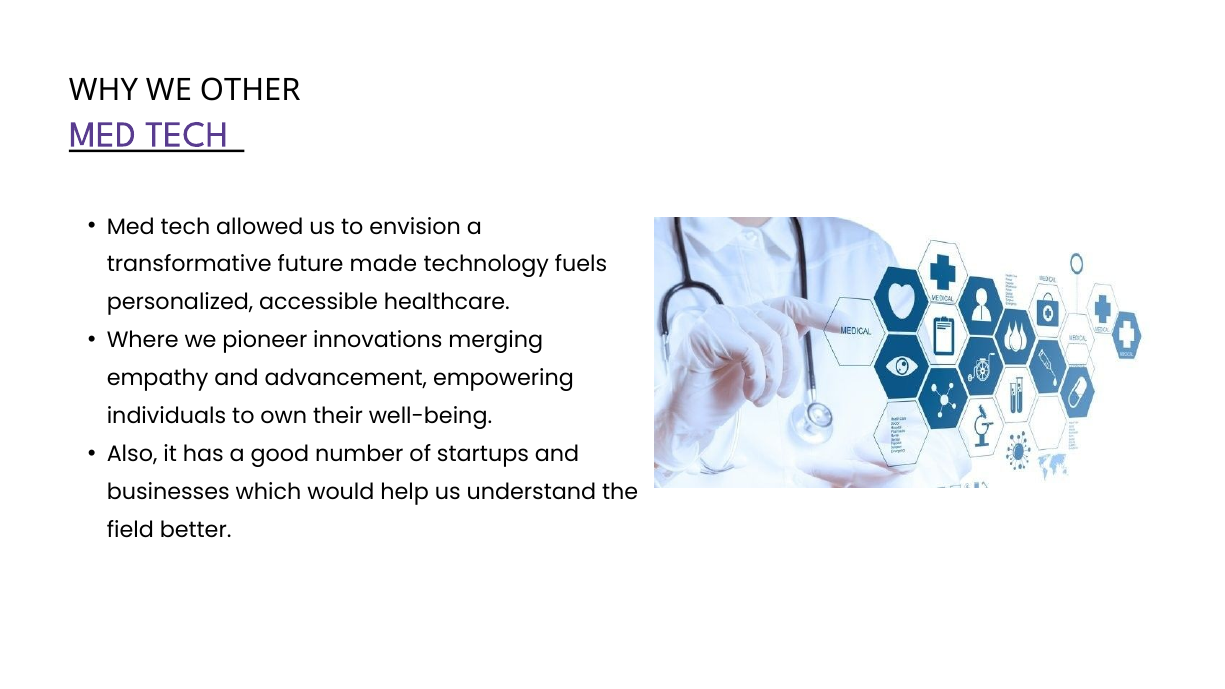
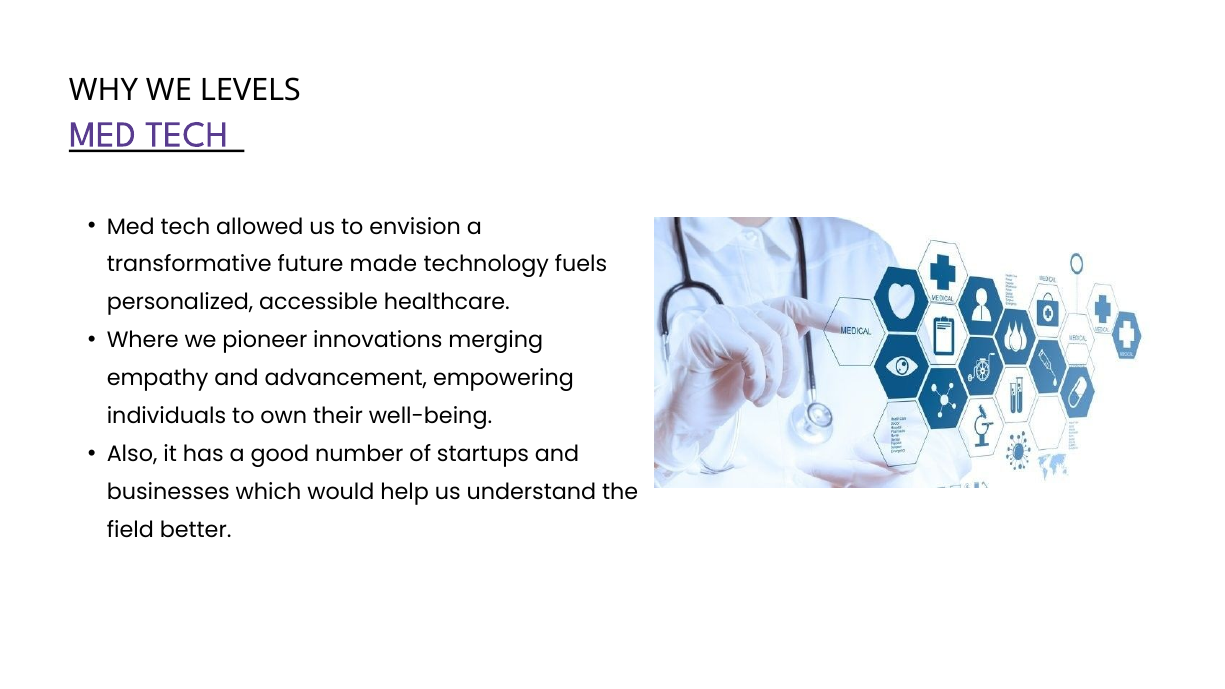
OTHER: OTHER -> LEVELS (250, 91)
